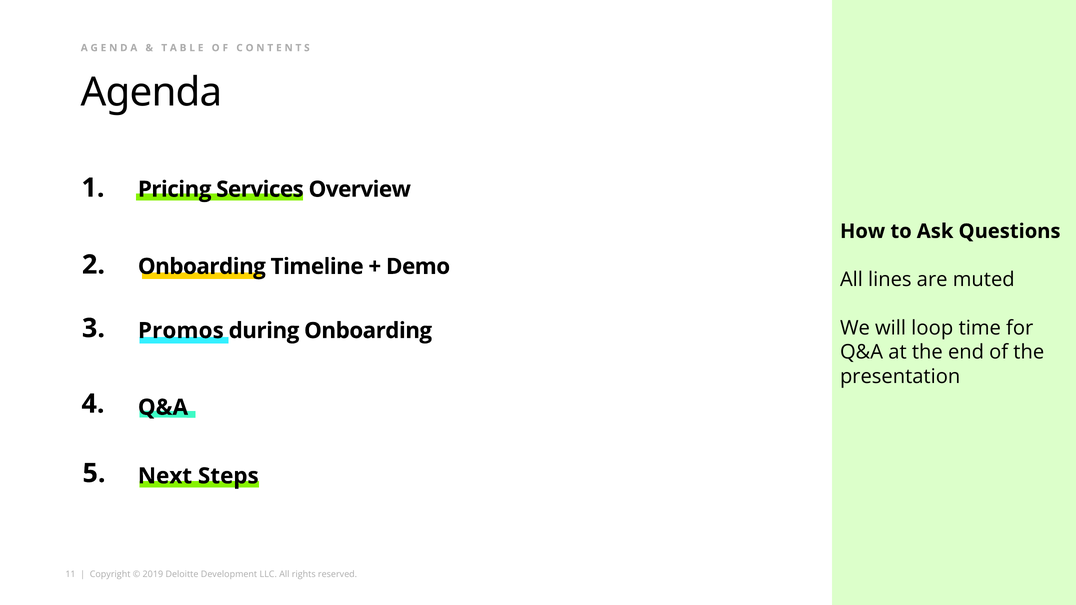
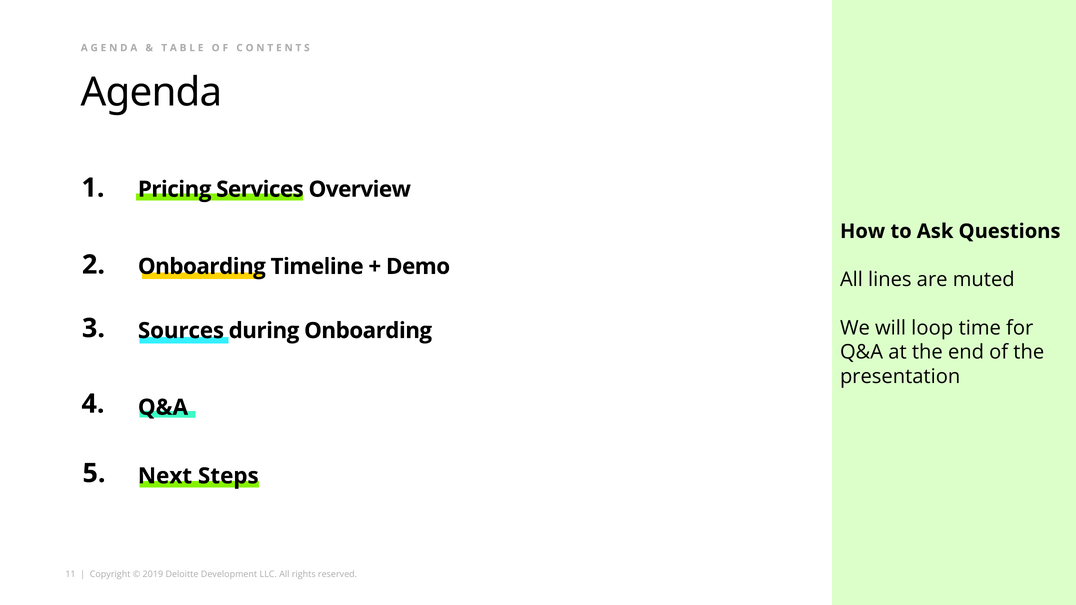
Promos: Promos -> Sources (181, 331)
